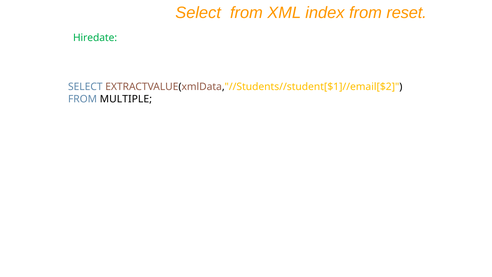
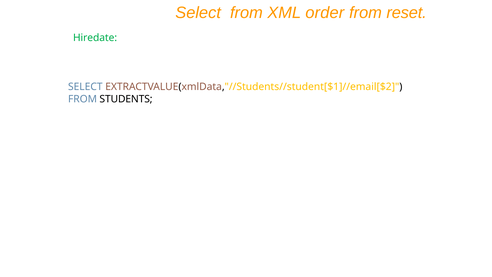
index: index -> order (325, 13)
MULTIPLE: MULTIPLE -> STUDENTS (126, 99)
